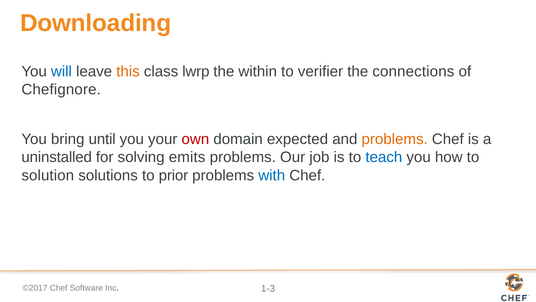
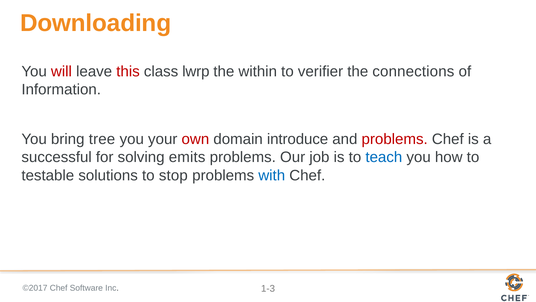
will colour: blue -> red (61, 71)
this colour: orange -> red (128, 71)
Chefignore: Chefignore -> Information (61, 89)
until: until -> tree (102, 139)
expected: expected -> introduce (298, 139)
problems colour: orange -> red (395, 139)
uninstalled: uninstalled -> successful (57, 157)
solution: solution -> testable (48, 175)
prior: prior -> stop (173, 175)
